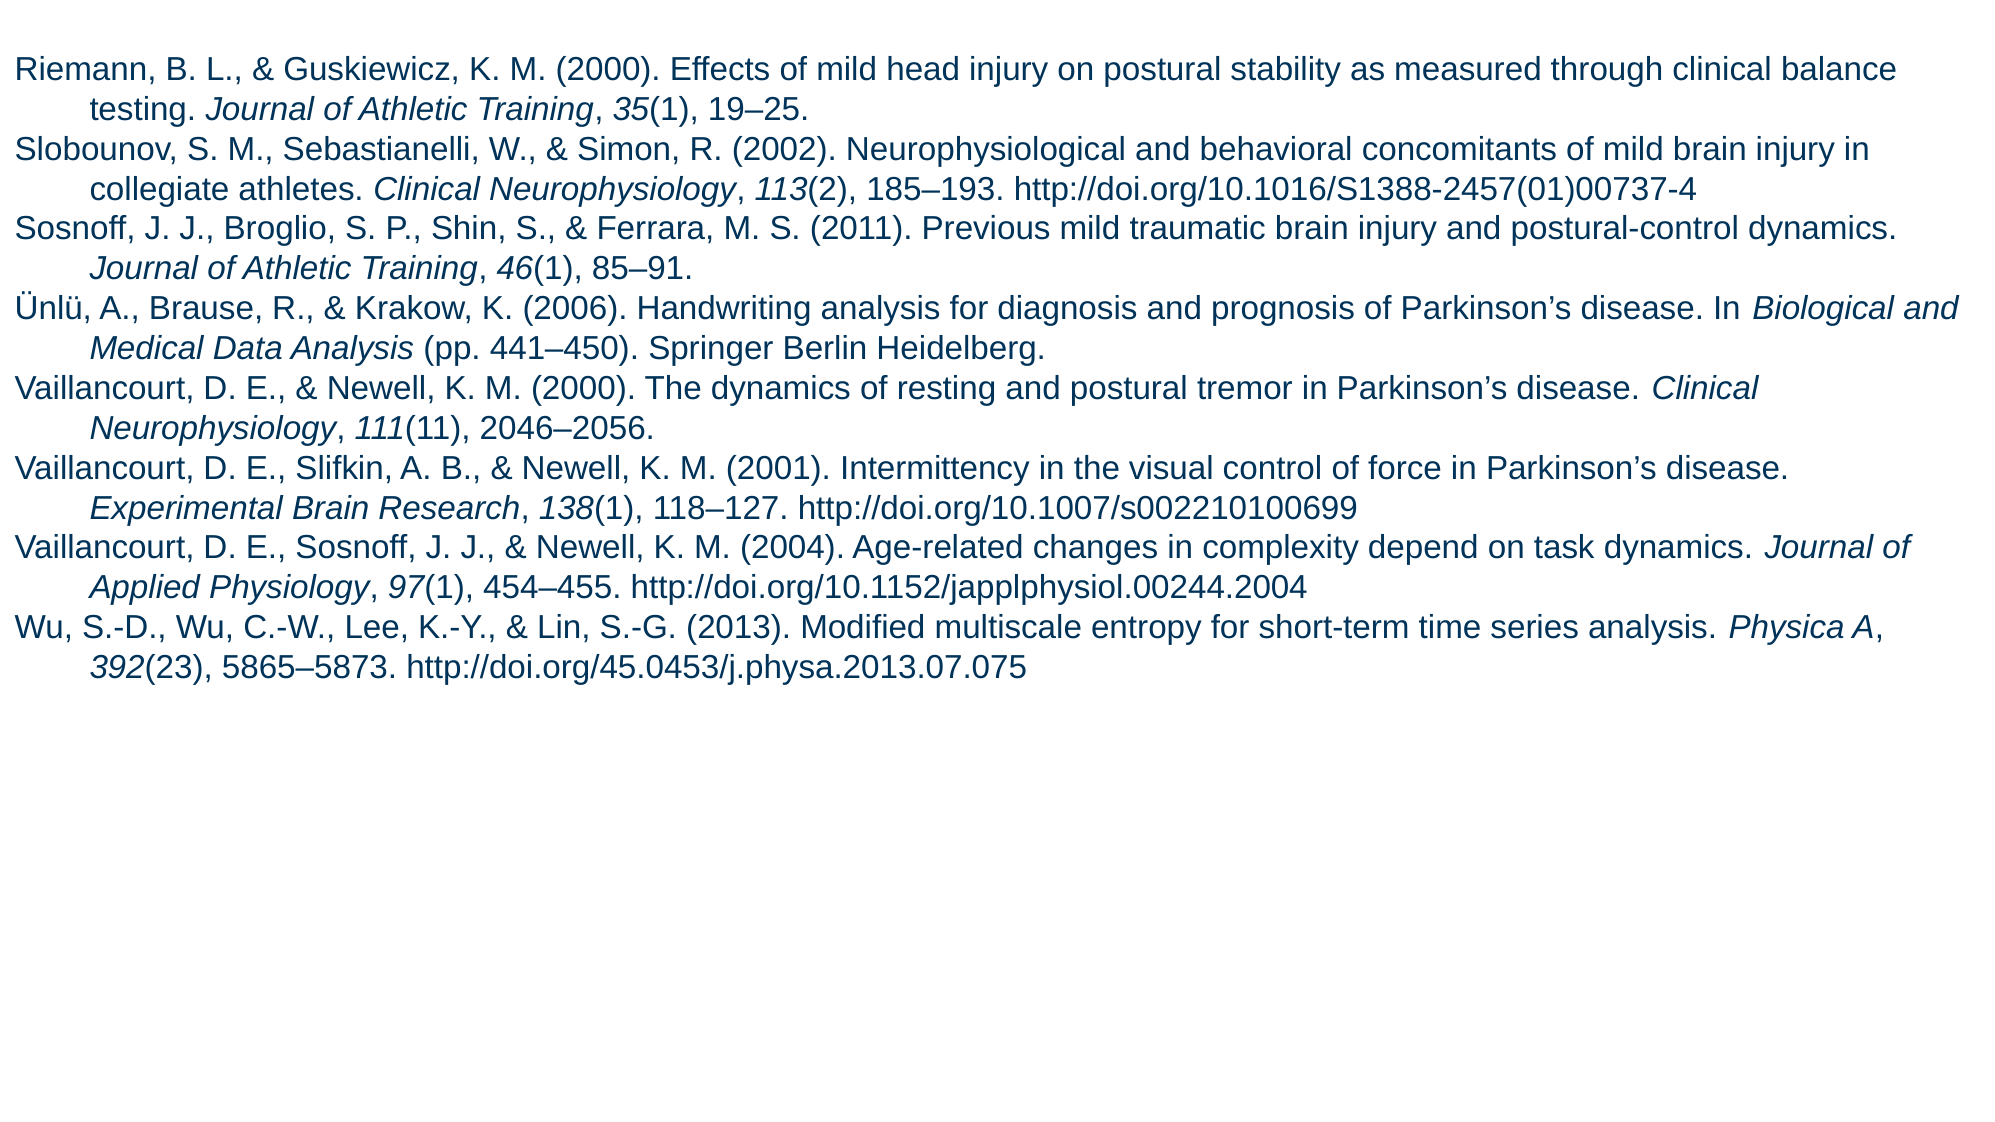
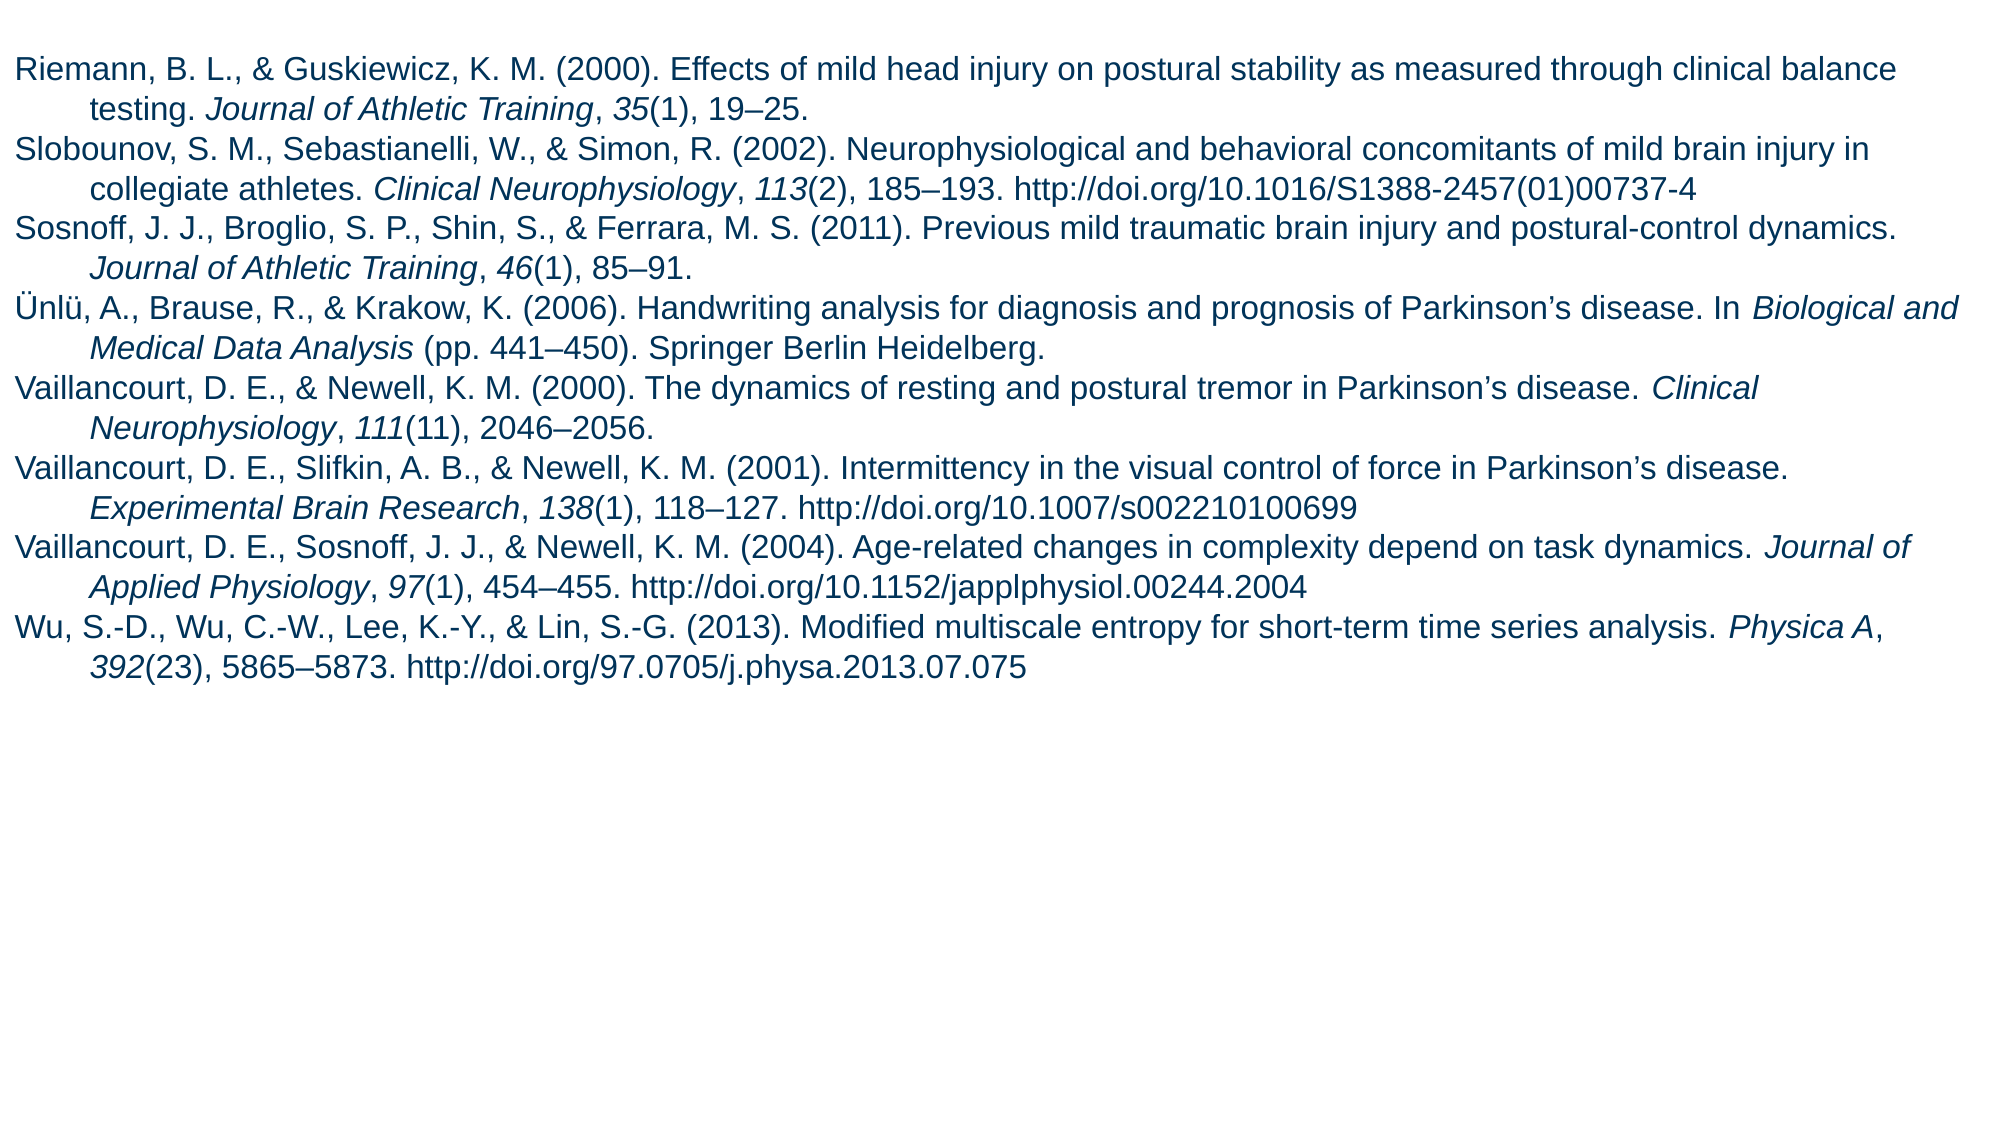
http://doi.org/45.0453/j.physa.2013.07.075: http://doi.org/45.0453/j.physa.2013.07.075 -> http://doi.org/97.0705/j.physa.2013.07.075 (717, 668)
